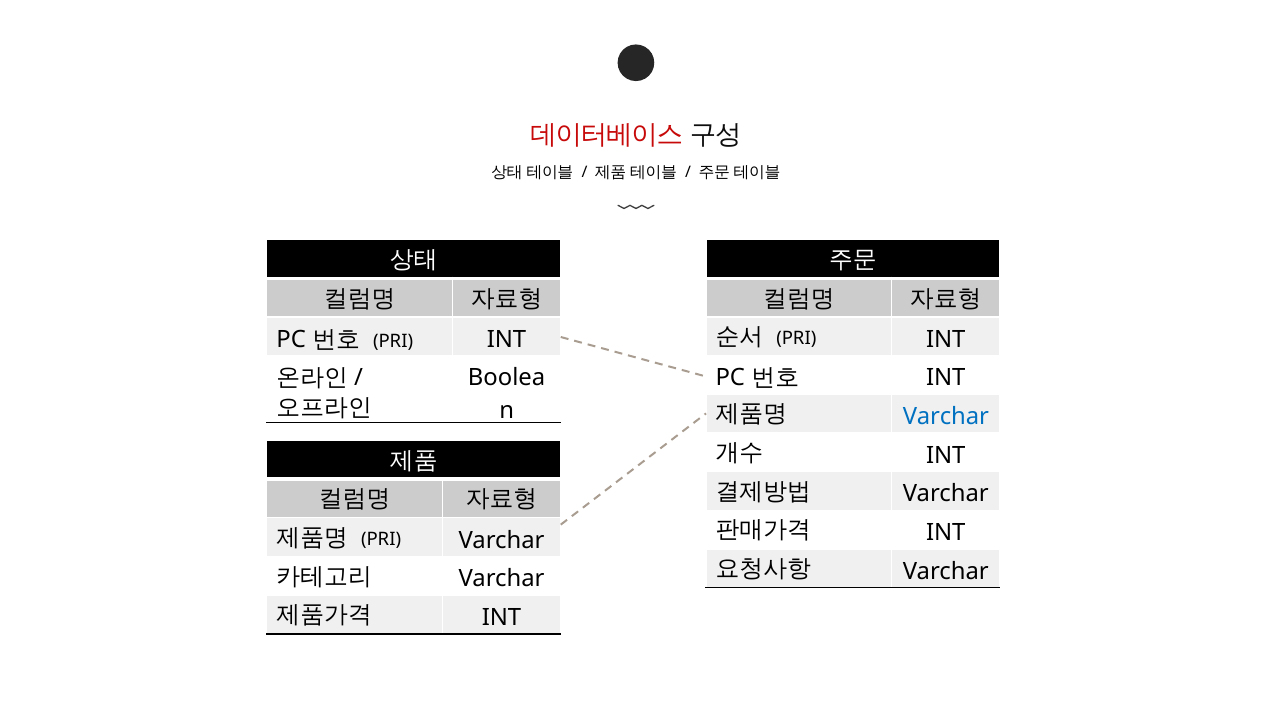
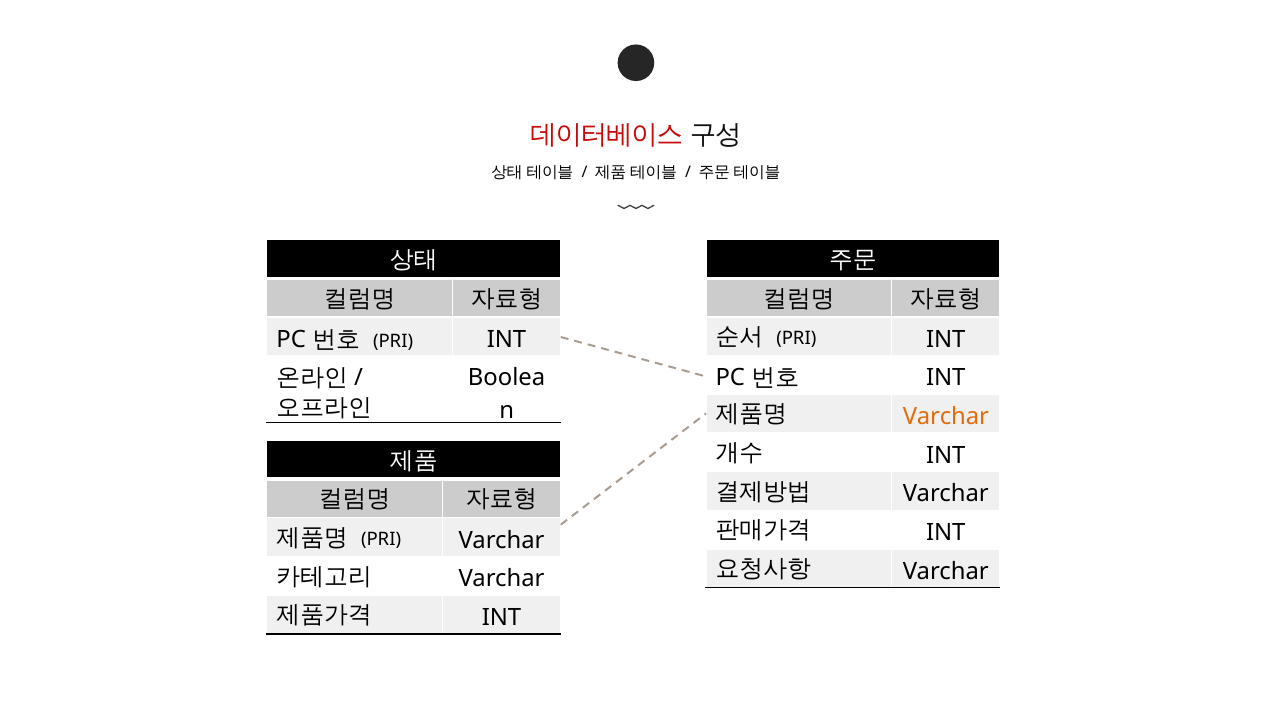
Varchar colour: blue -> orange (946, 417)
